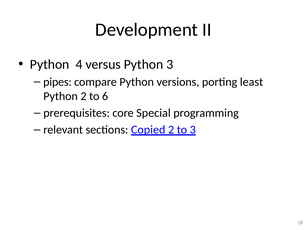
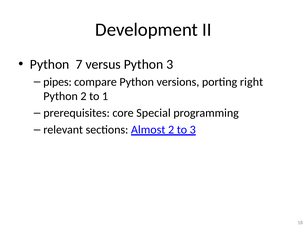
4: 4 -> 7 (79, 64)
least: least -> right (252, 82)
6: 6 -> 1 (105, 96)
Copied: Copied -> Almost (148, 130)
